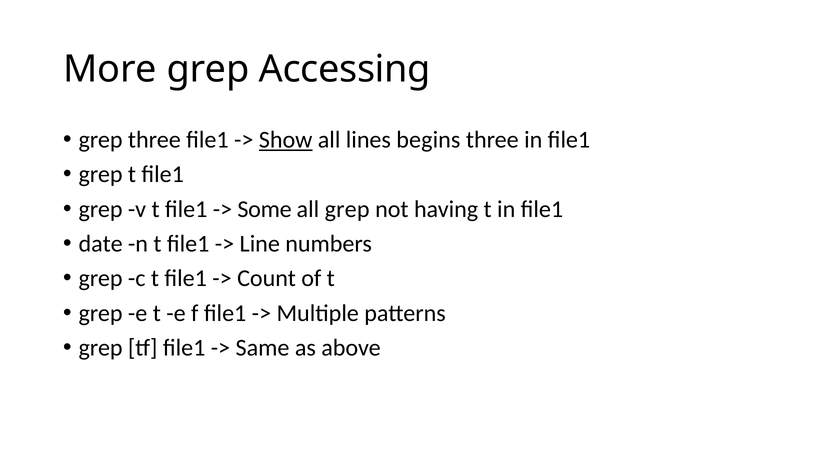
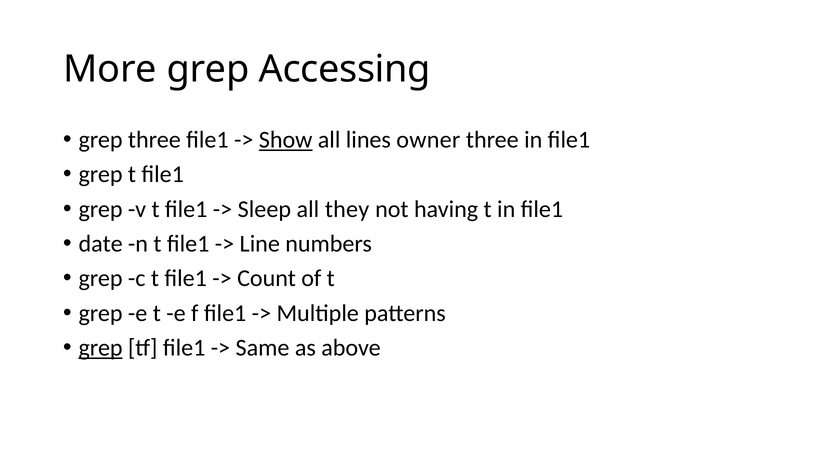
begins: begins -> owner (428, 140)
Some: Some -> Sleep (264, 209)
all grep: grep -> they (347, 209)
grep underline: none -> present (101, 348)
